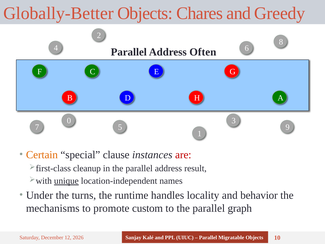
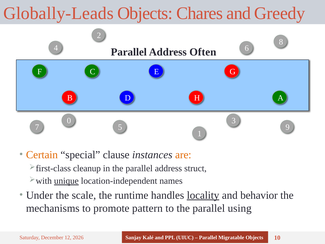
Globally-Better: Globally-Better -> Globally-Leads (58, 13)
are colour: red -> orange (183, 155)
result: result -> struct (195, 168)
turns: turns -> scale (84, 195)
locality underline: none -> present (203, 195)
custom: custom -> pattern (147, 208)
graph: graph -> using (240, 208)
